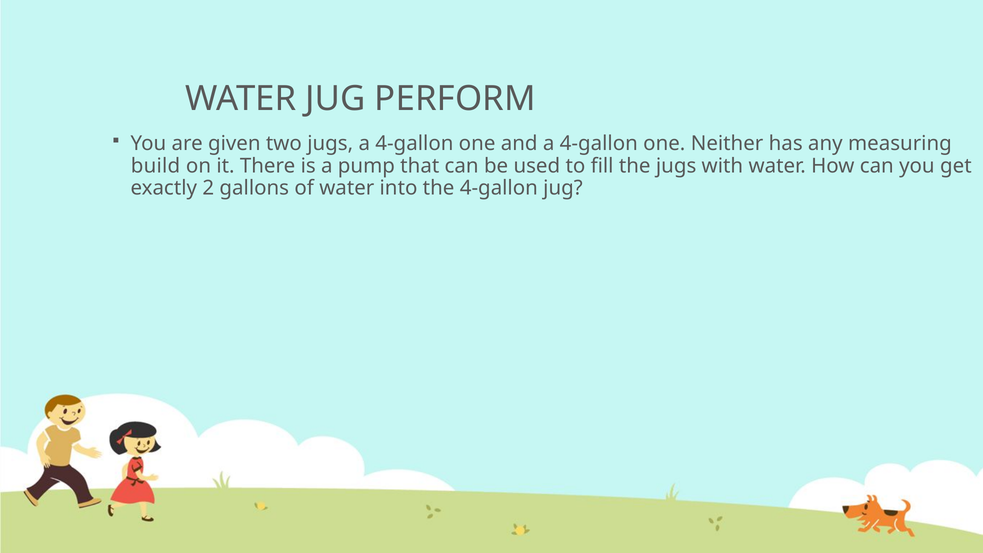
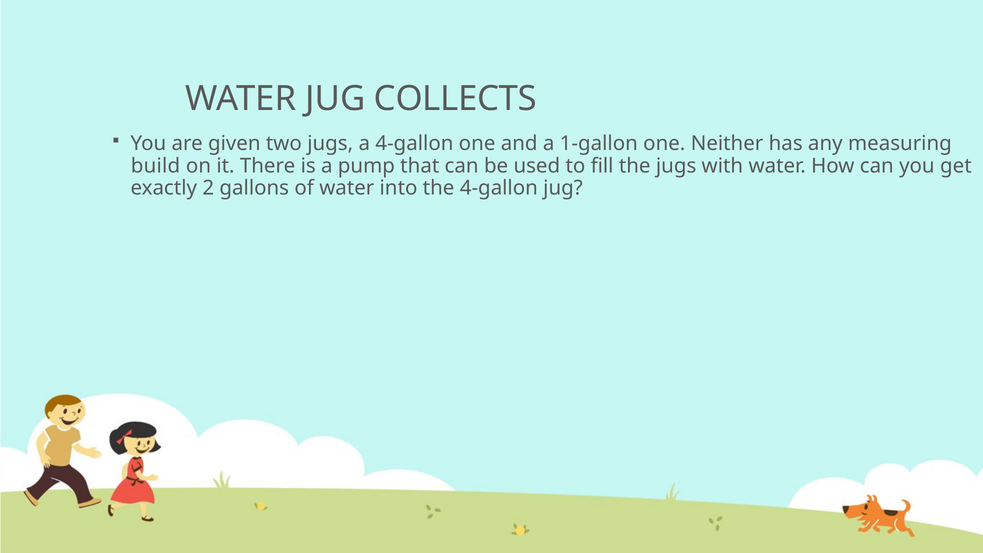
PERFORM: PERFORM -> COLLECTS (455, 99)
and a 4-gallon: 4-gallon -> 1-gallon (599, 144)
